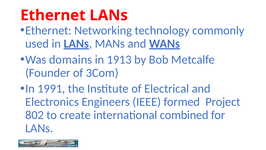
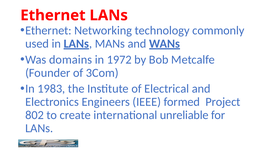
1913: 1913 -> 1972 (119, 59)
1991: 1991 -> 1983 (51, 89)
combined: combined -> unreliable (184, 115)
